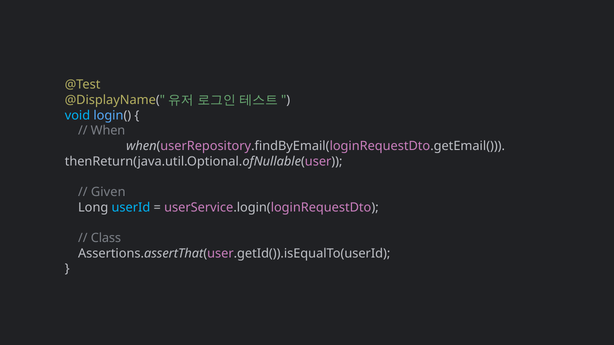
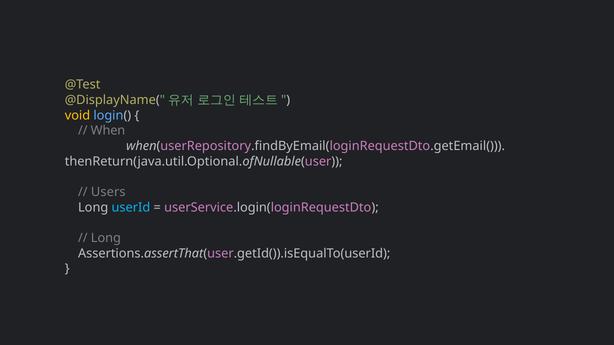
void colour: light blue -> yellow (77, 116)
Given: Given -> Users (108, 192)
Class: Class -> Long (106, 238)
